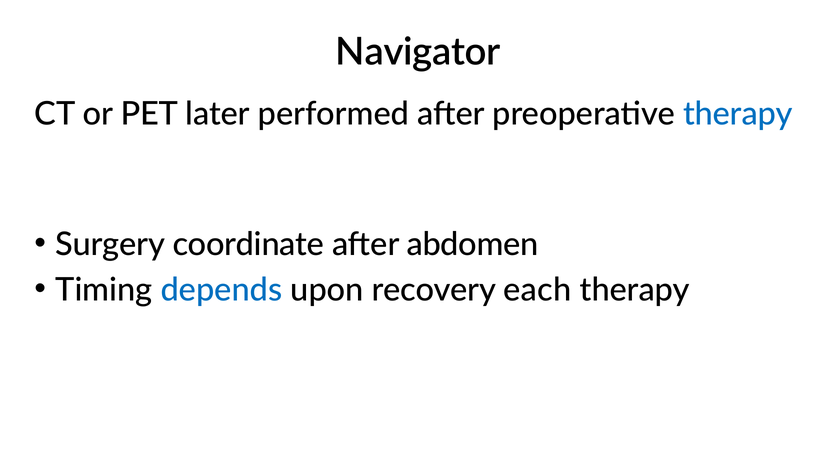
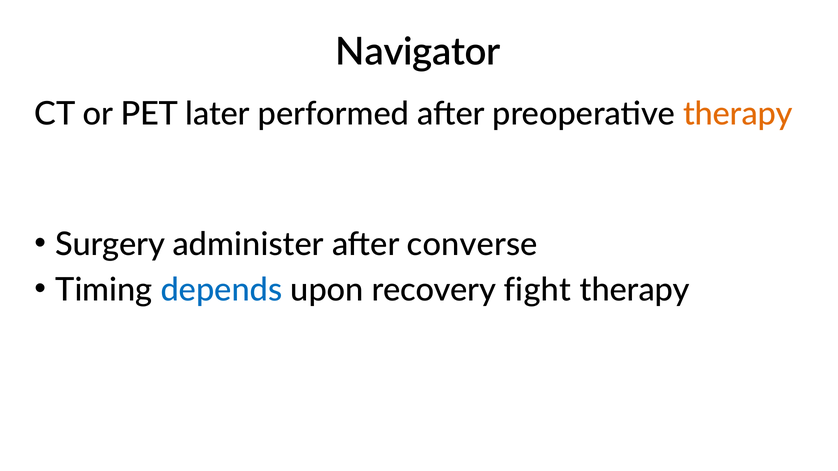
therapy colour: blue -> orange (738, 114)
coordinate: coordinate -> administer (248, 245)
abdomen: abdomen -> converse (472, 245)
each: each -> fight (537, 290)
